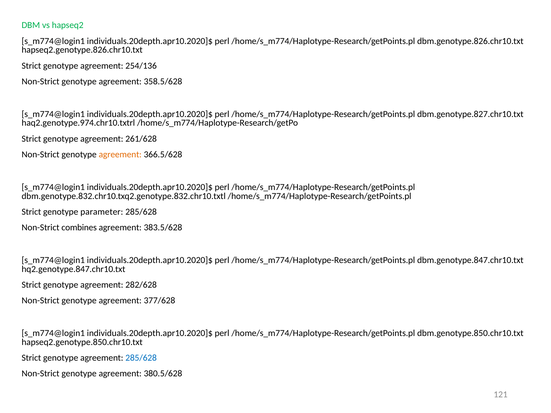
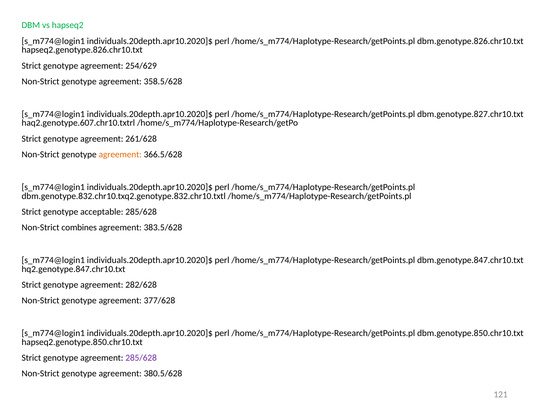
254/136: 254/136 -> 254/629 (141, 66)
haq2.genotype.974.chr10.txtrl: haq2.genotype.974.chr10.txtrl -> haq2.genotype.607.chr10.txtrl (78, 123)
parameter: parameter -> acceptable (102, 212)
285/628 colour: blue -> purple (141, 358)
